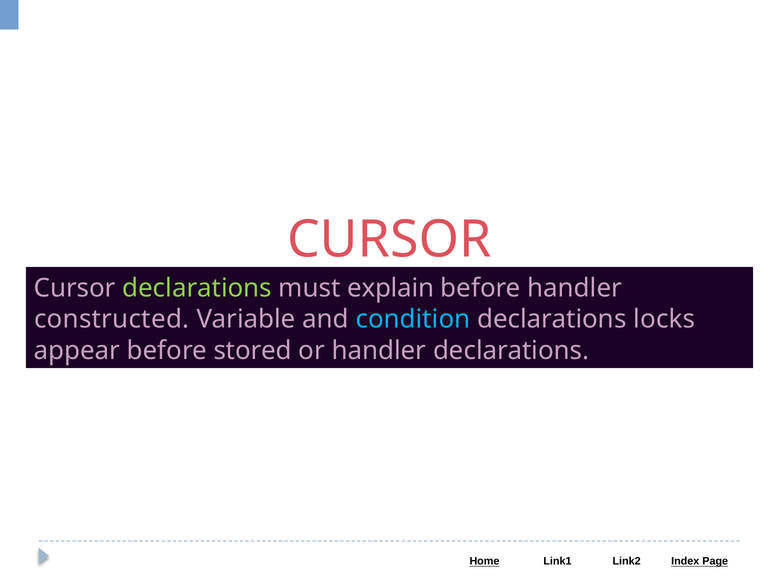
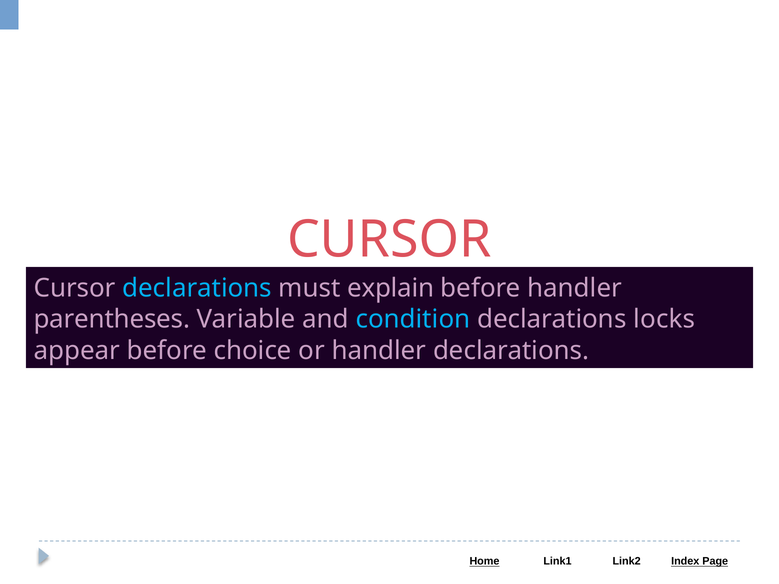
declarations colour: light green -> light blue (197, 288)
constructed: constructed -> parentheses (112, 319)
stored: stored -> choice (253, 351)
